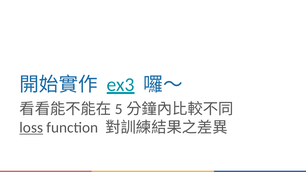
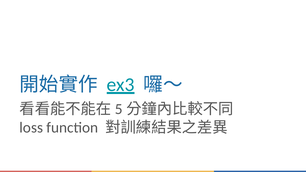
loss underline: present -> none (31, 128)
